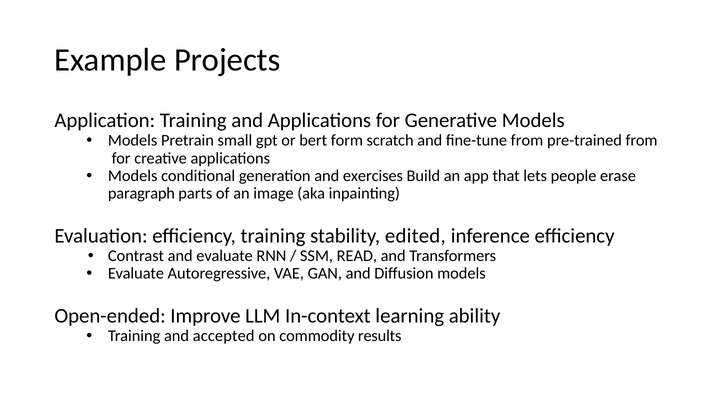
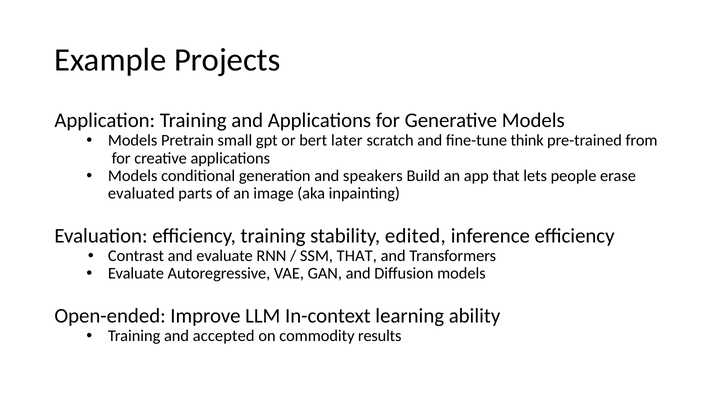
form: form -> later (347, 141)
fine-tune from: from -> think (527, 141)
exercises: exercises -> speakers (373, 176)
paragraph: paragraph -> evaluated (141, 194)
SSM READ: READ -> THAT (357, 256)
